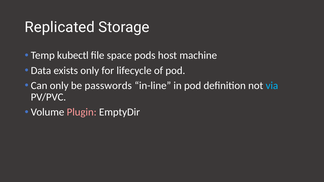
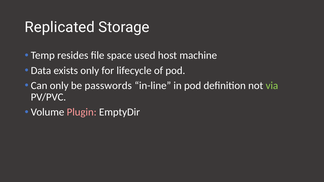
kubectl: kubectl -> resides (73, 56)
pods: pods -> used (145, 56)
via colour: light blue -> light green (272, 86)
